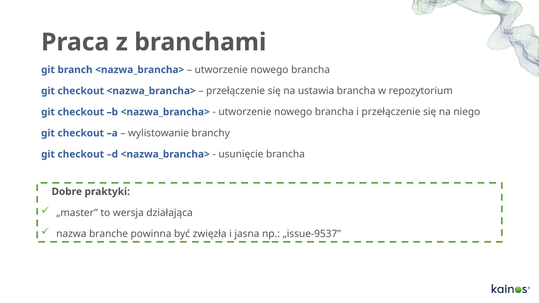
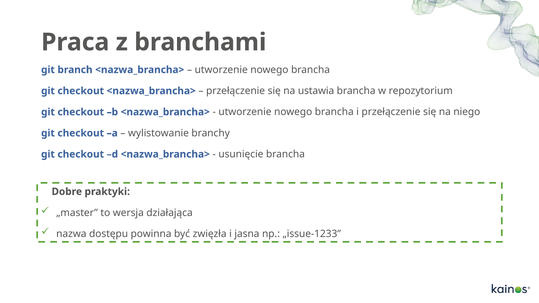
branche: branche -> dostępu (109, 234)
„issue-9537: „issue-9537 -> „issue-1233 (312, 234)
